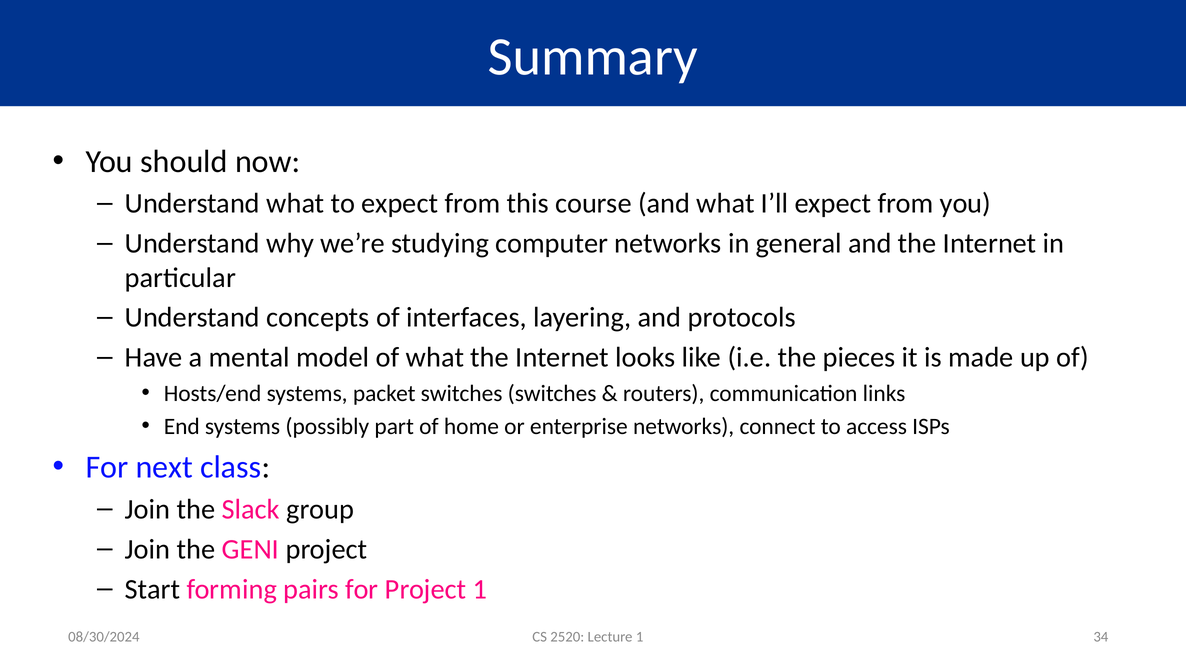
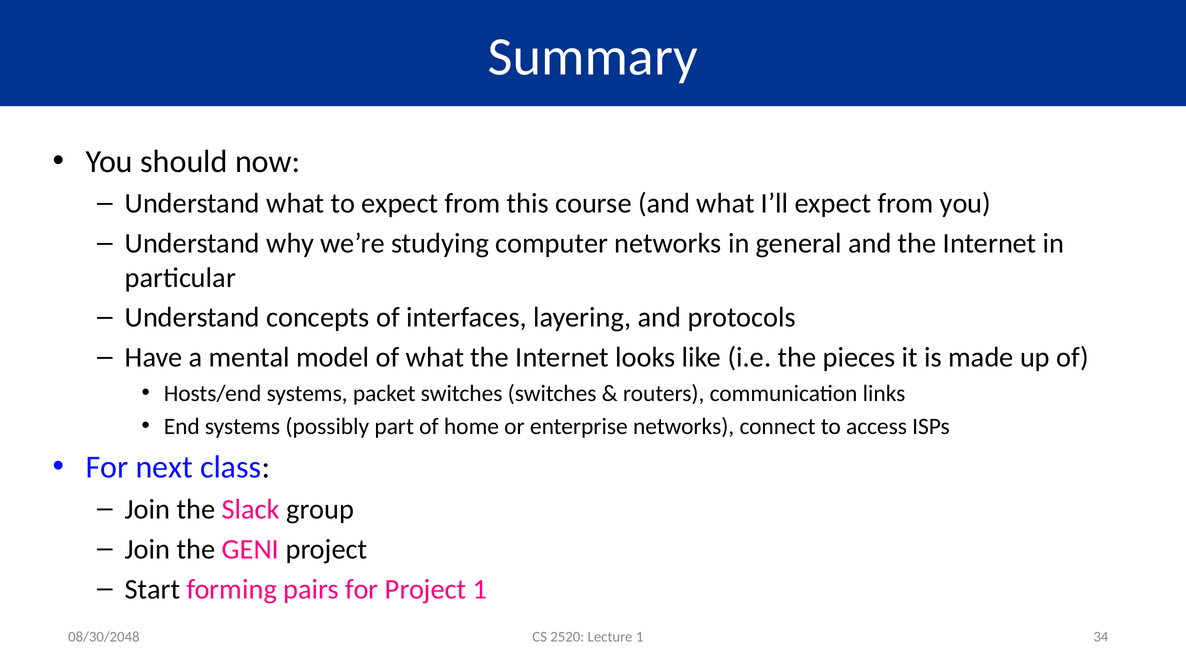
08/30/2024: 08/30/2024 -> 08/30/2048 (104, 637)
